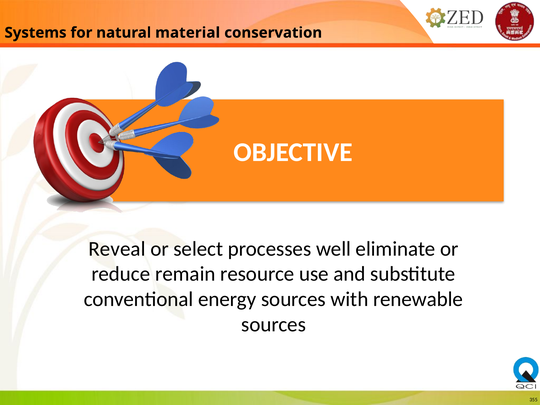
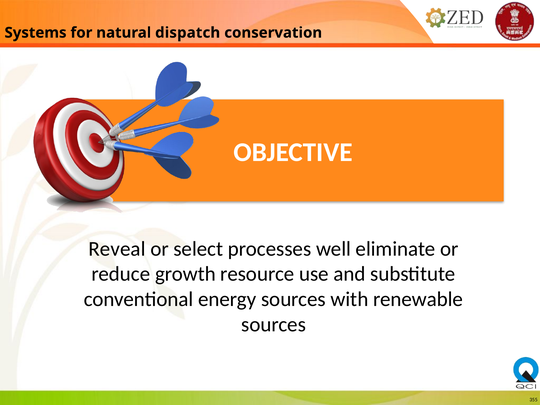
material: material -> dispatch (188, 33)
remain: remain -> growth (185, 274)
